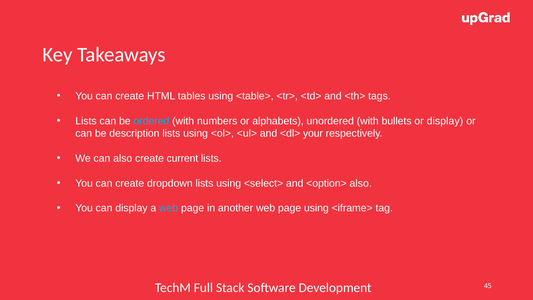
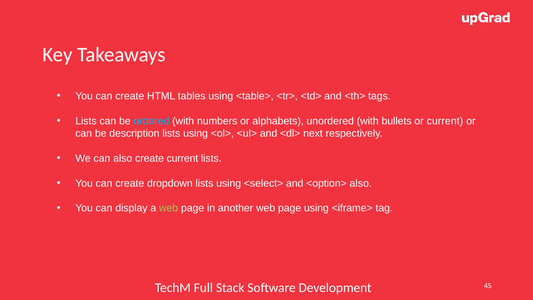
or display: display -> current (445, 121)
your: your -> next (313, 133)
web colour: light blue -> light green (169, 208)
